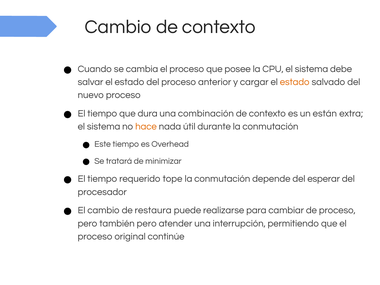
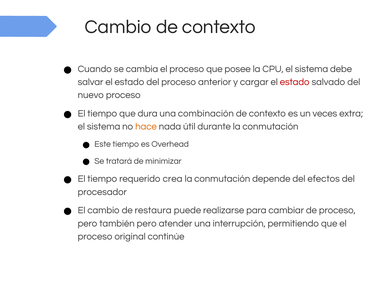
estado colour: orange -> red (295, 82)
están: están -> veces (325, 113)
tope: tope -> crea (173, 179)
esperar: esperar -> efectos (324, 179)
